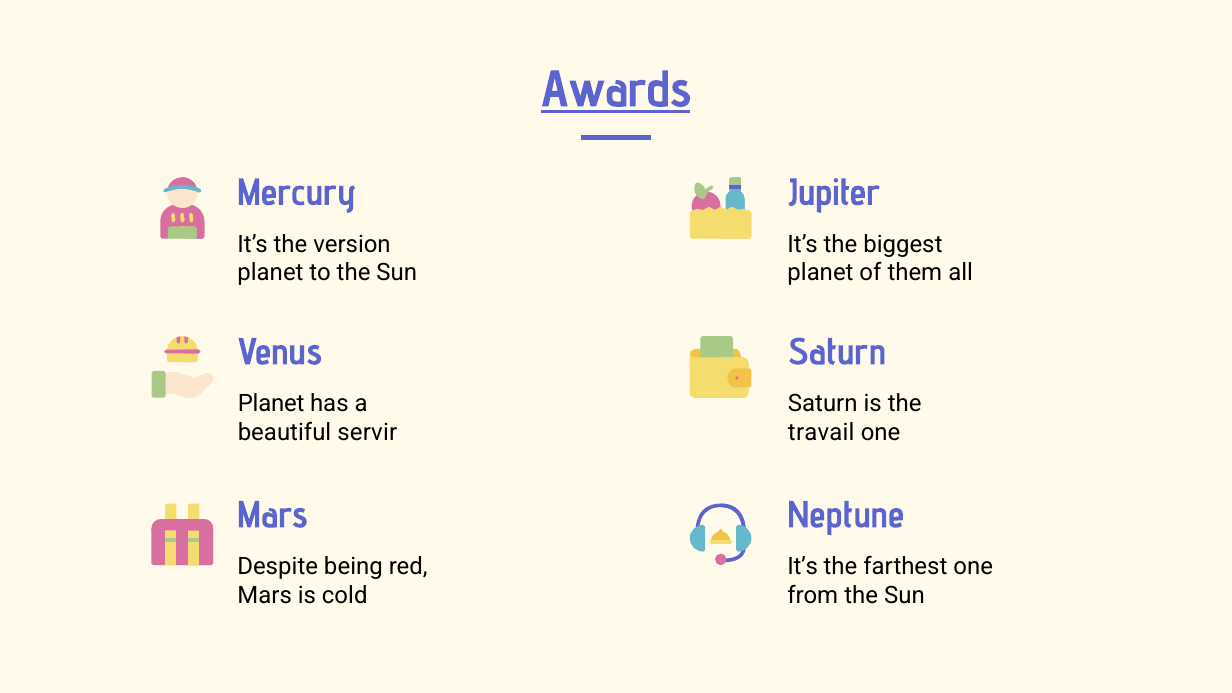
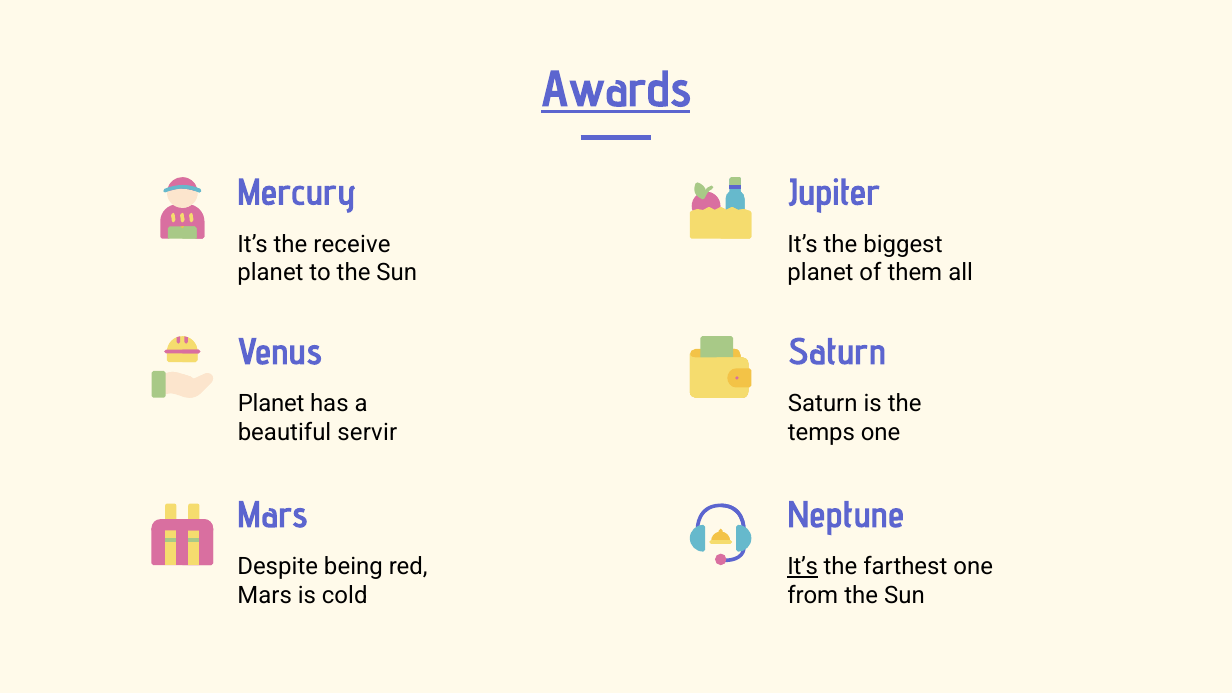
version: version -> receive (352, 244)
travail: travail -> temps (821, 433)
It’s underline: none -> present (803, 567)
